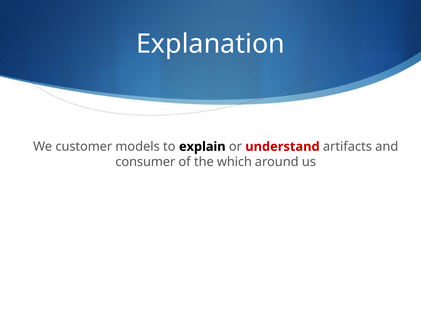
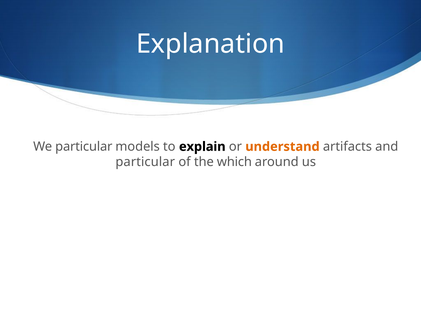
We customer: customer -> particular (84, 147)
understand colour: red -> orange (282, 147)
consumer: consumer -> particular (145, 162)
